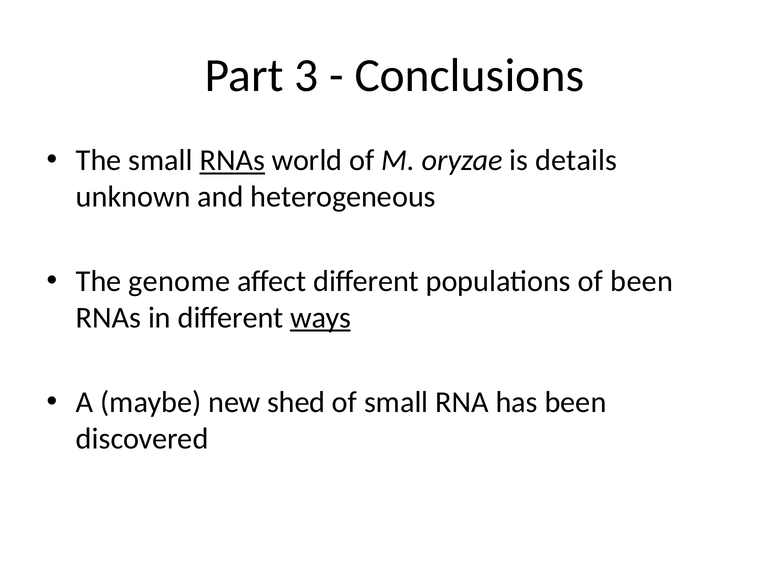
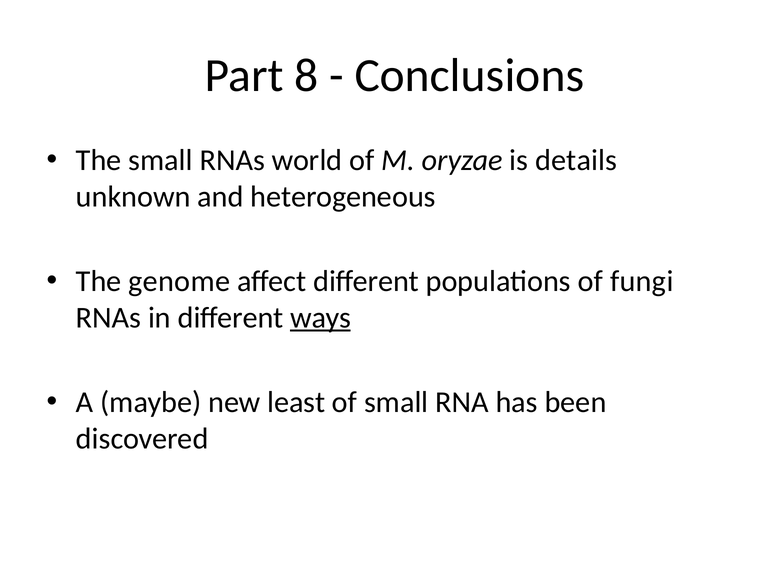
3: 3 -> 8 (306, 75)
RNAs underline: present -> none (232, 160)
of been: been -> fungi (642, 281)
shed: shed -> least (296, 402)
